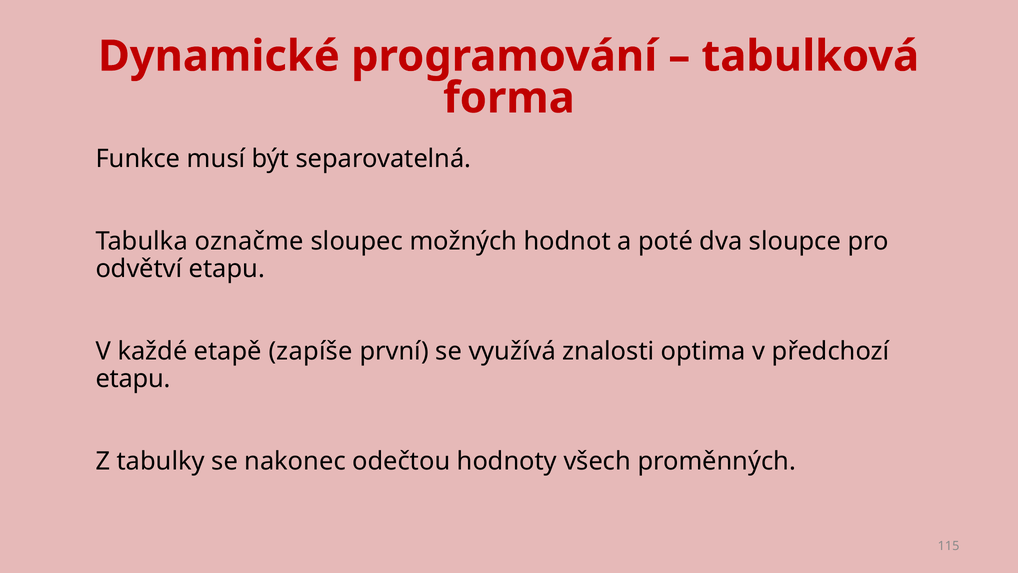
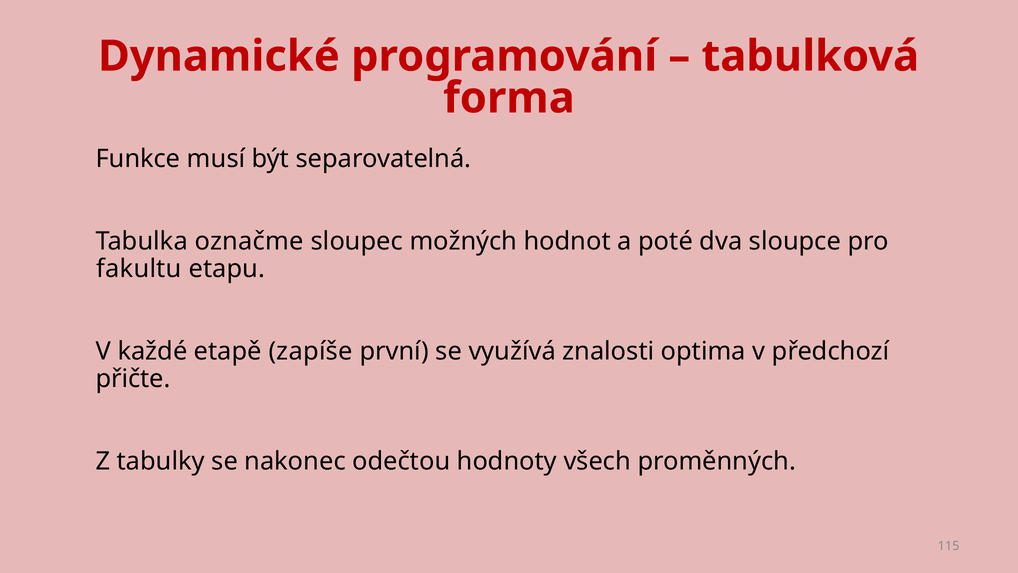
odvětví: odvětví -> fakultu (139, 269)
etapu: etapu -> přičte (133, 379)
